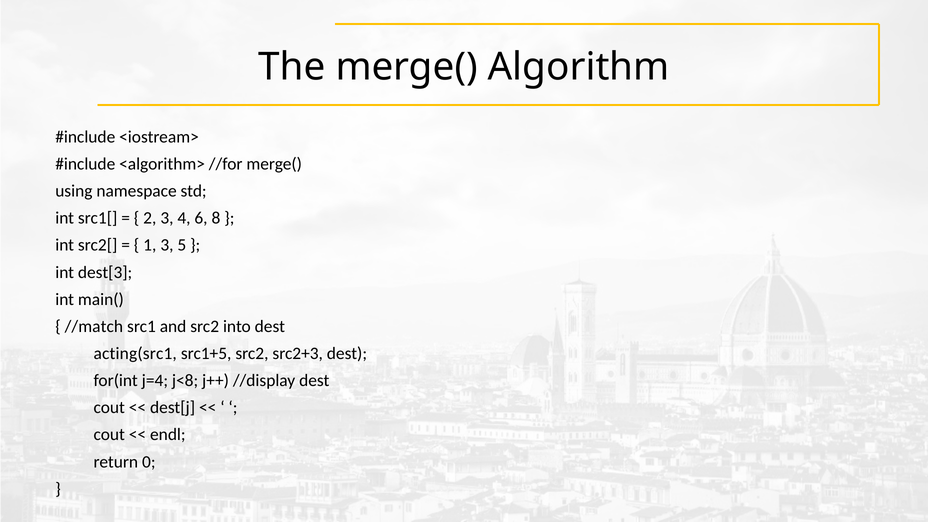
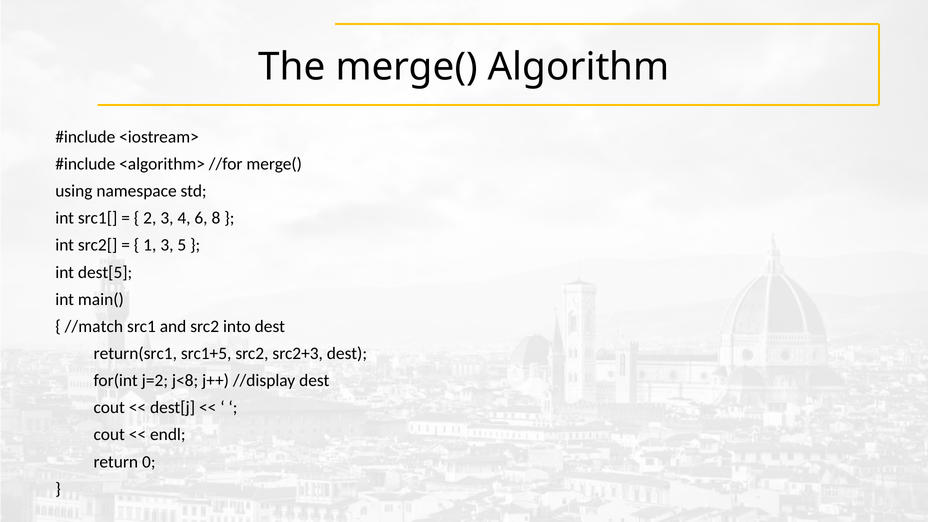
dest[3: dest[3 -> dest[5 (105, 272)
acting(src1: acting(src1 -> return(src1 (135, 354)
j=4: j=4 -> j=2 (155, 381)
